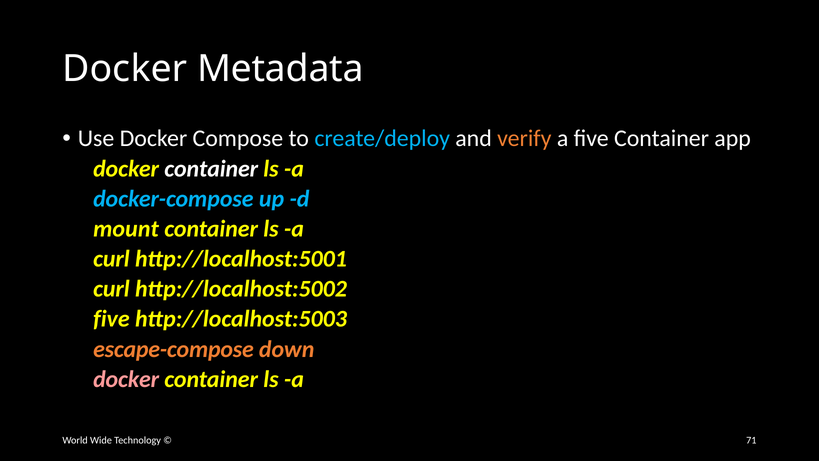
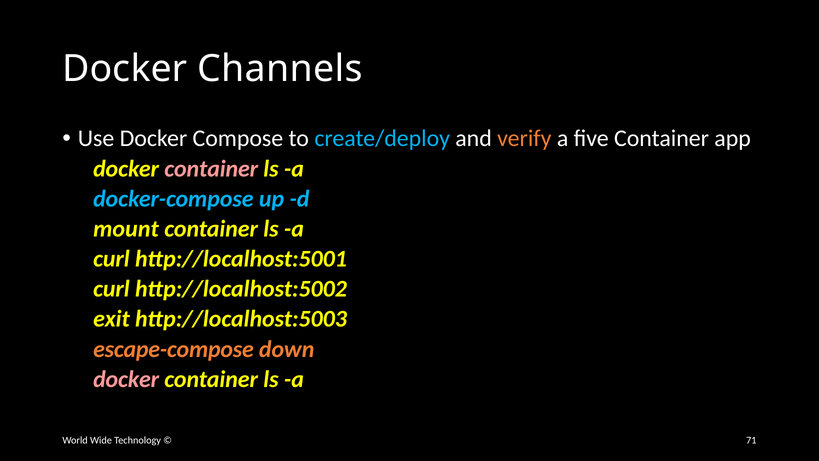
Metadata: Metadata -> Channels (280, 69)
container colour: white -> pink (211, 169)
five: five -> exit (111, 319)
